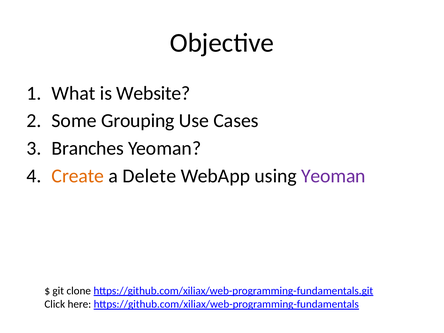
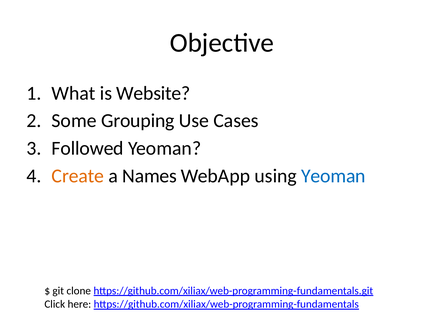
Branches: Branches -> Followed (88, 148)
Delete: Delete -> Names (150, 176)
Yeoman colour: purple -> blue (333, 176)
